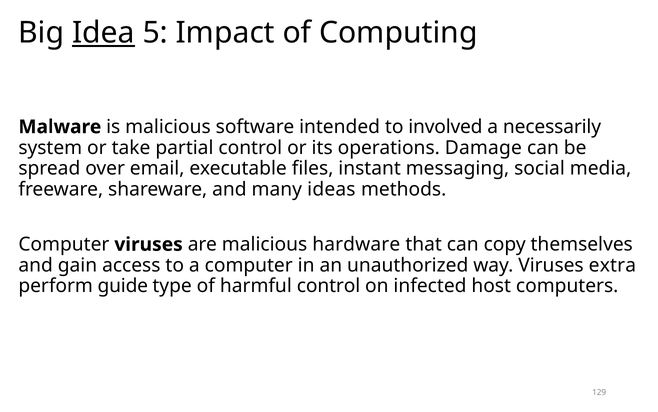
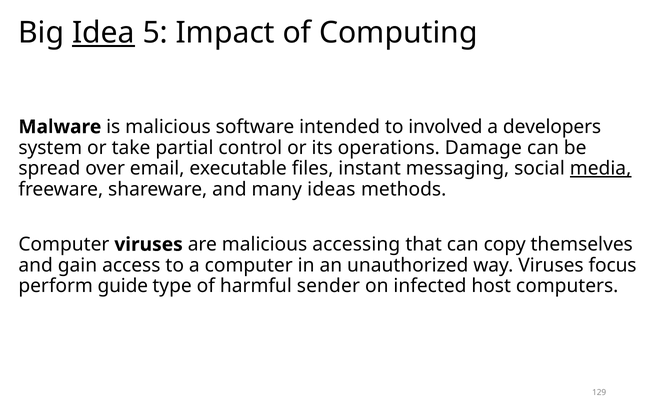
necessarily: necessarily -> developers (552, 127)
media underline: none -> present (601, 168)
hardware: hardware -> accessing (356, 244)
extra: extra -> focus (613, 265)
harmful control: control -> sender (328, 285)
